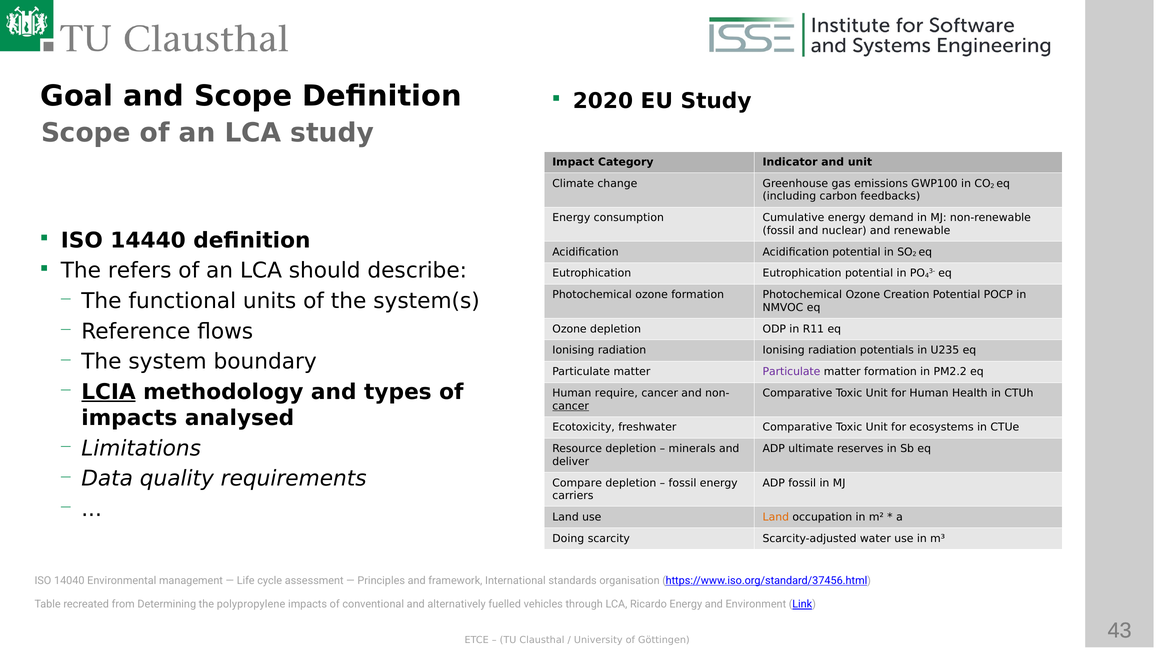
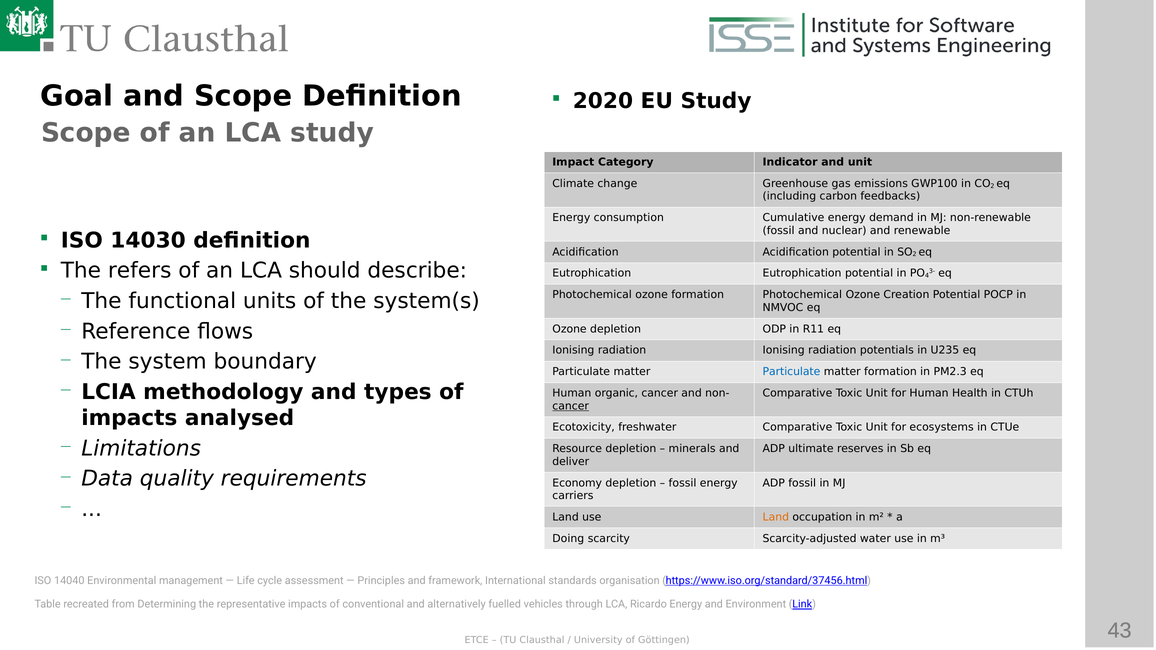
14440: 14440 -> 14030 (148, 240)
Particulate colour: purple -> blue (791, 372)
PM2.2: PM2.2 -> PM2.3 (950, 372)
LCIA underline: present -> none (109, 392)
require: require -> organic (616, 393)
Compare: Compare -> Economy (577, 483)
polypropylene: polypropylene -> representative (251, 605)
